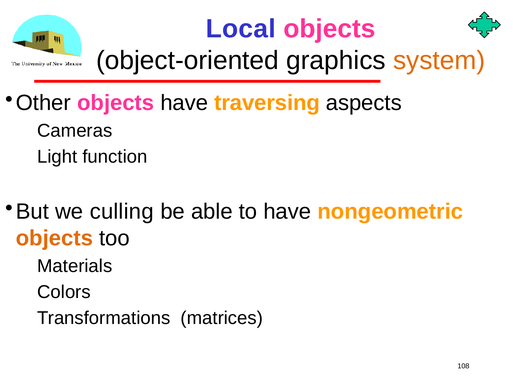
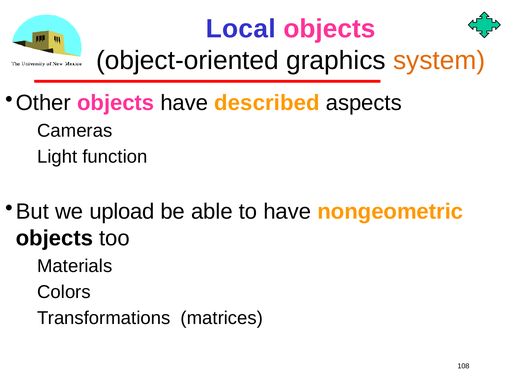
traversing: traversing -> described (267, 103)
culling: culling -> upload (122, 212)
objects colour: orange -> black (54, 238)
